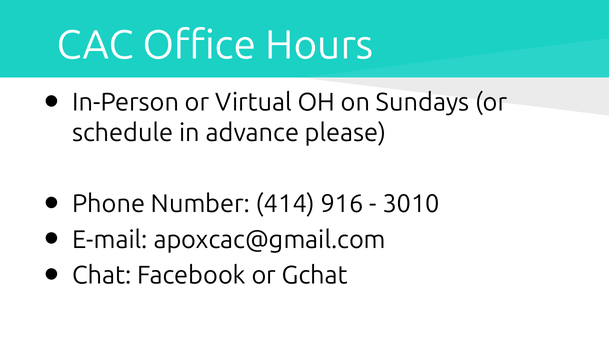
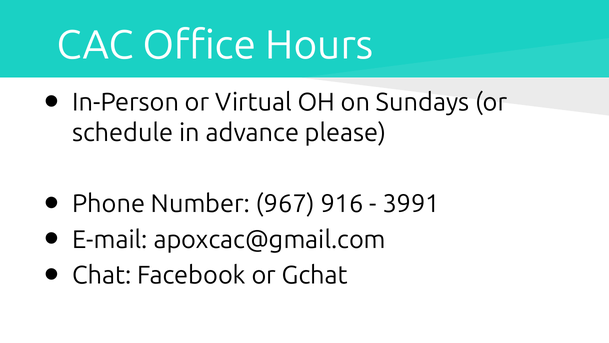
414: 414 -> 967 (285, 204)
3010: 3010 -> 3991 (411, 204)
